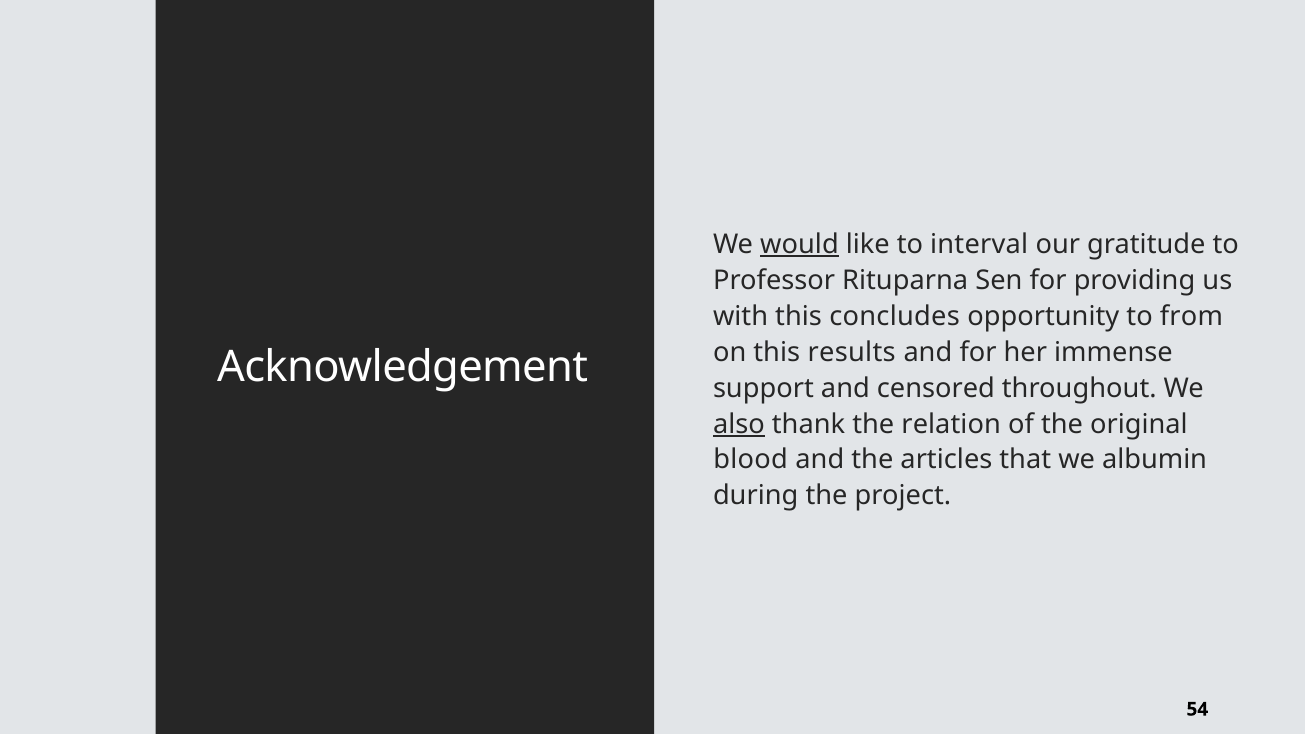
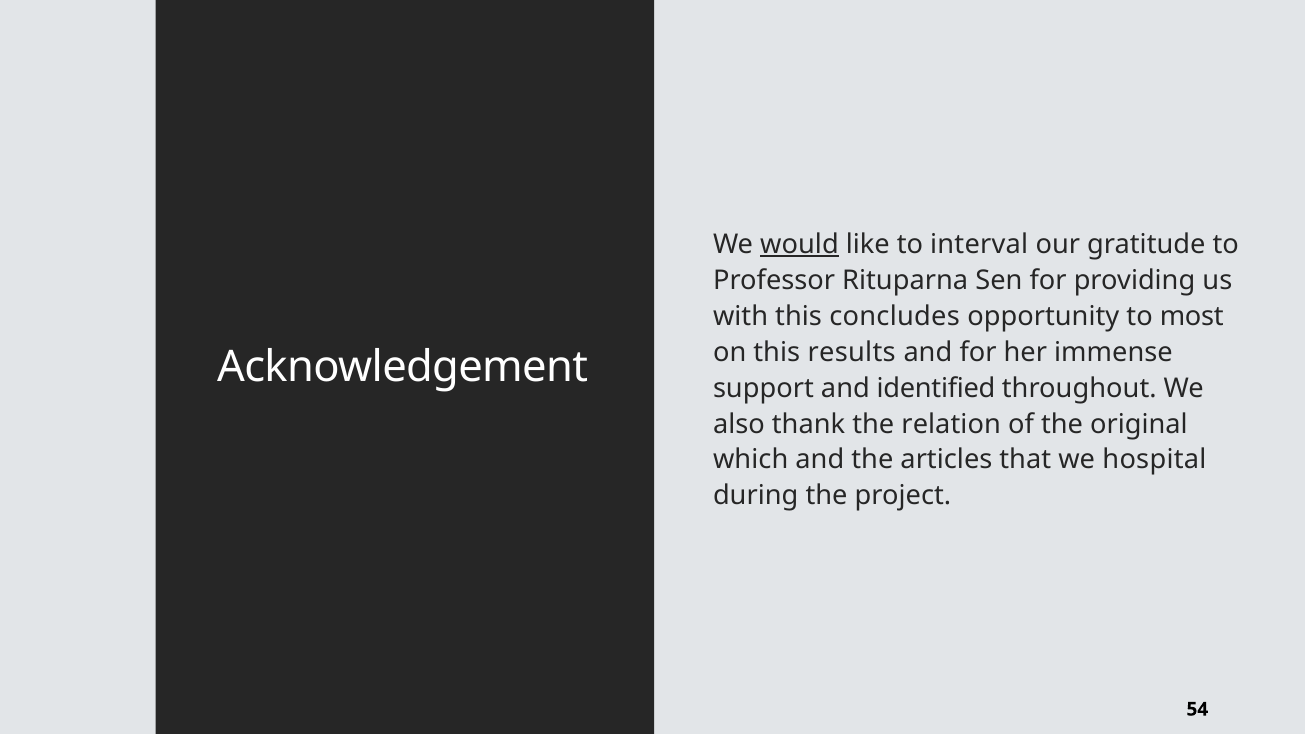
from: from -> most (1192, 316)
censored: censored -> identified (936, 388)
also underline: present -> none (739, 424)
blood: blood -> which (751, 460)
albumin: albumin -> hospital (1154, 460)
